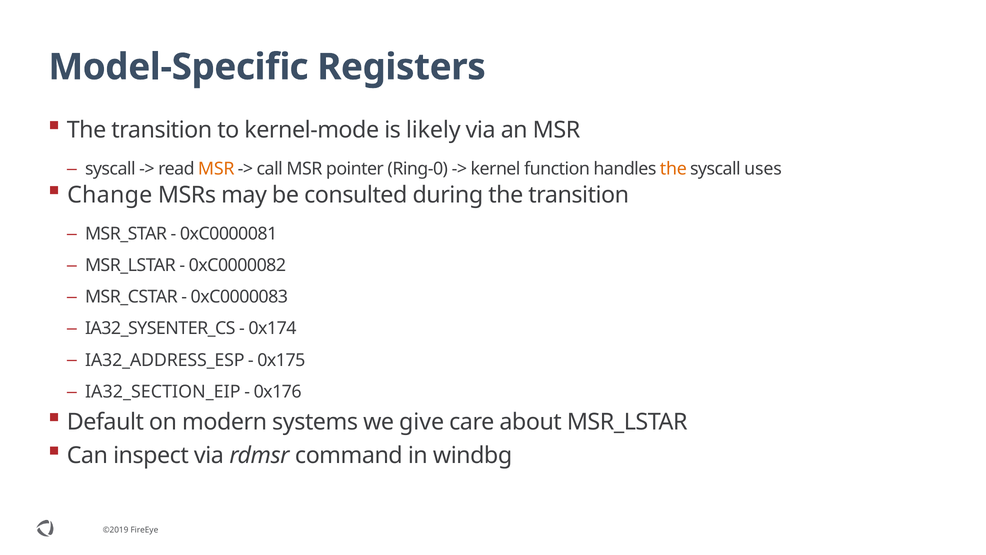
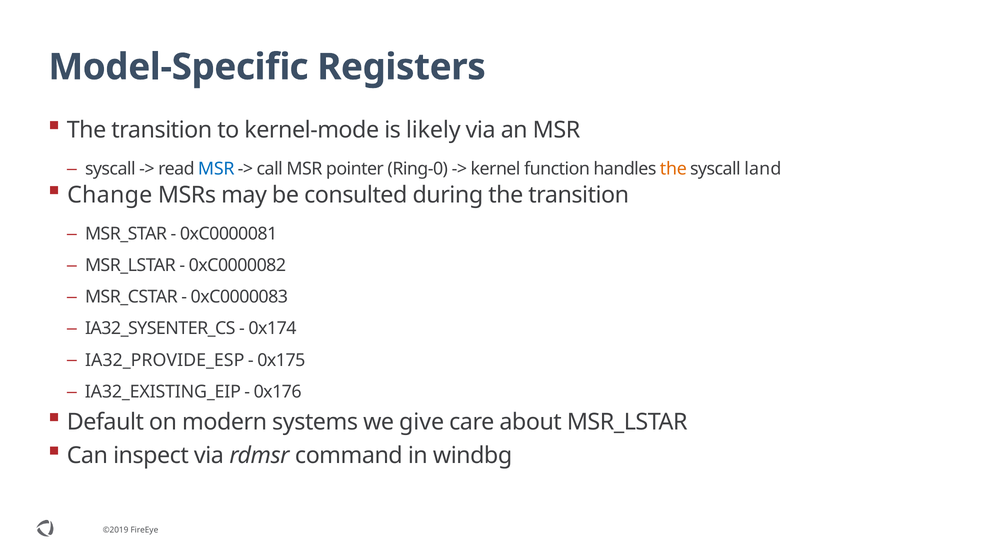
MSR colour: orange -> blue (216, 169)
uses: uses -> land (763, 169)
IA32_ADDRESS_ESP: IA32_ADDRESS_ESP -> IA32_PROVIDE_ESP (165, 360)
IA32_SECTION_EIP: IA32_SECTION_EIP -> IA32_EXISTING_EIP (163, 392)
